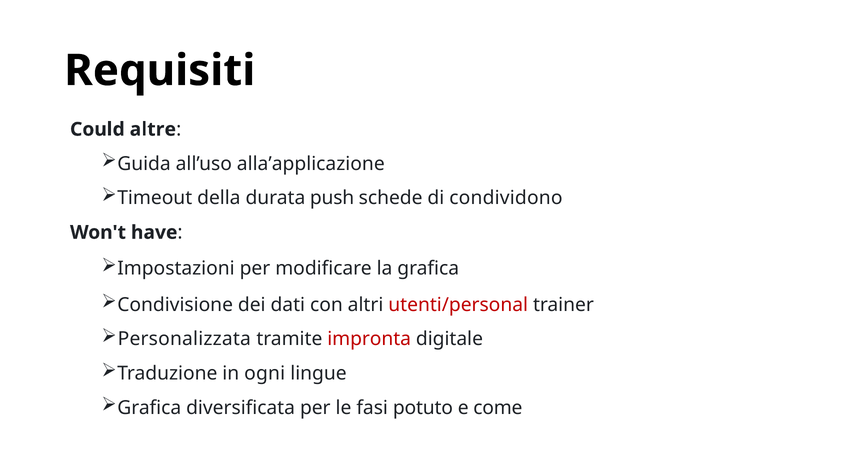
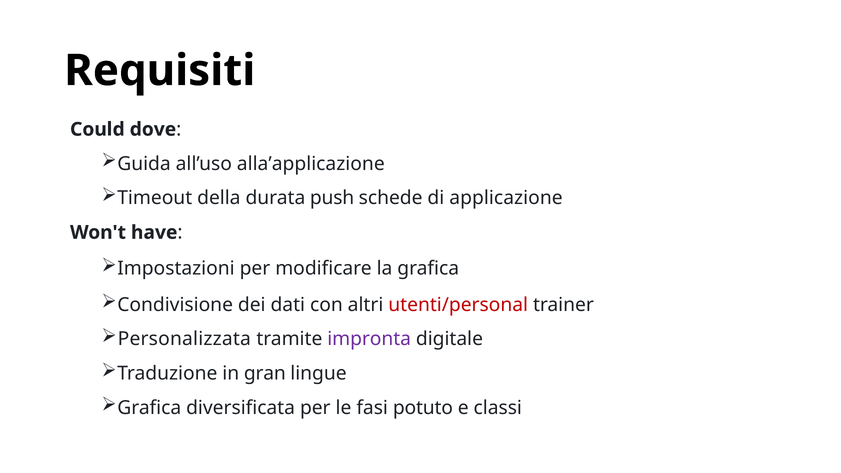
altre: altre -> dove (153, 129)
condividono: condividono -> applicazione (506, 198)
impronta colour: red -> purple (369, 339)
ogni: ogni -> gran (265, 373)
come: come -> classi (498, 408)
